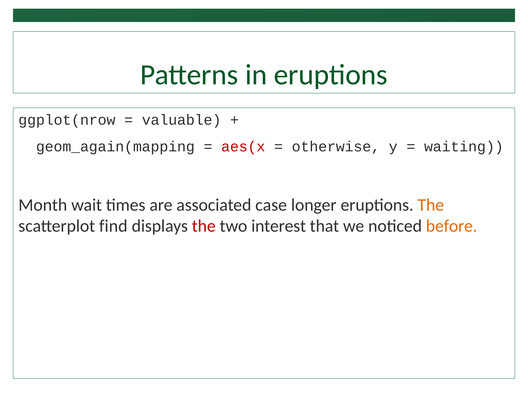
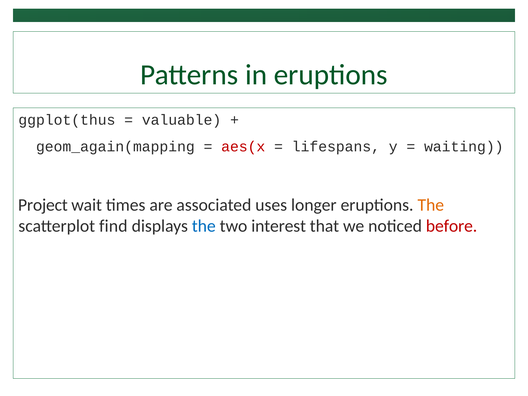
ggplot(nrow: ggplot(nrow -> ggplot(thus (67, 120)
otherwise: otherwise -> lifespans (336, 147)
Month: Month -> Project (43, 205)
case: case -> uses (271, 205)
the colour: red -> blue (204, 226)
before colour: orange -> red (452, 226)
